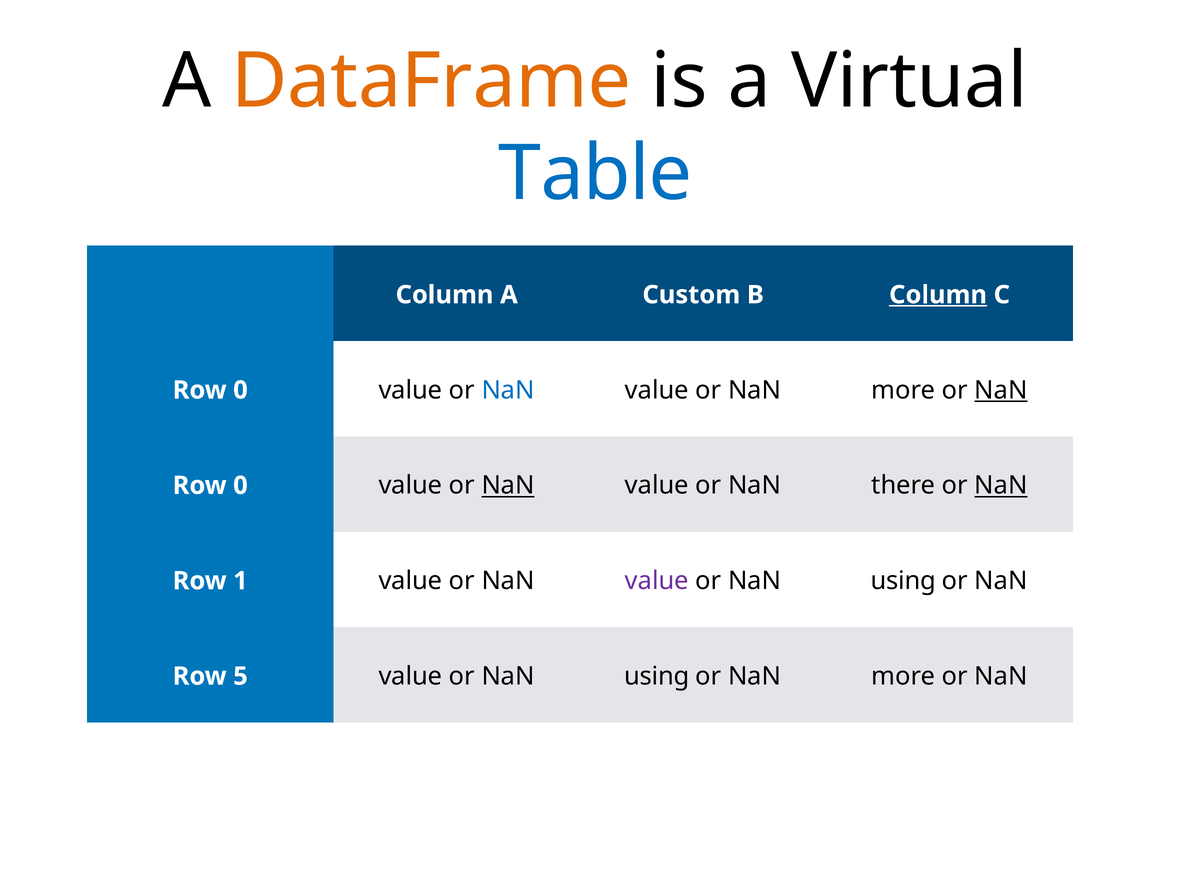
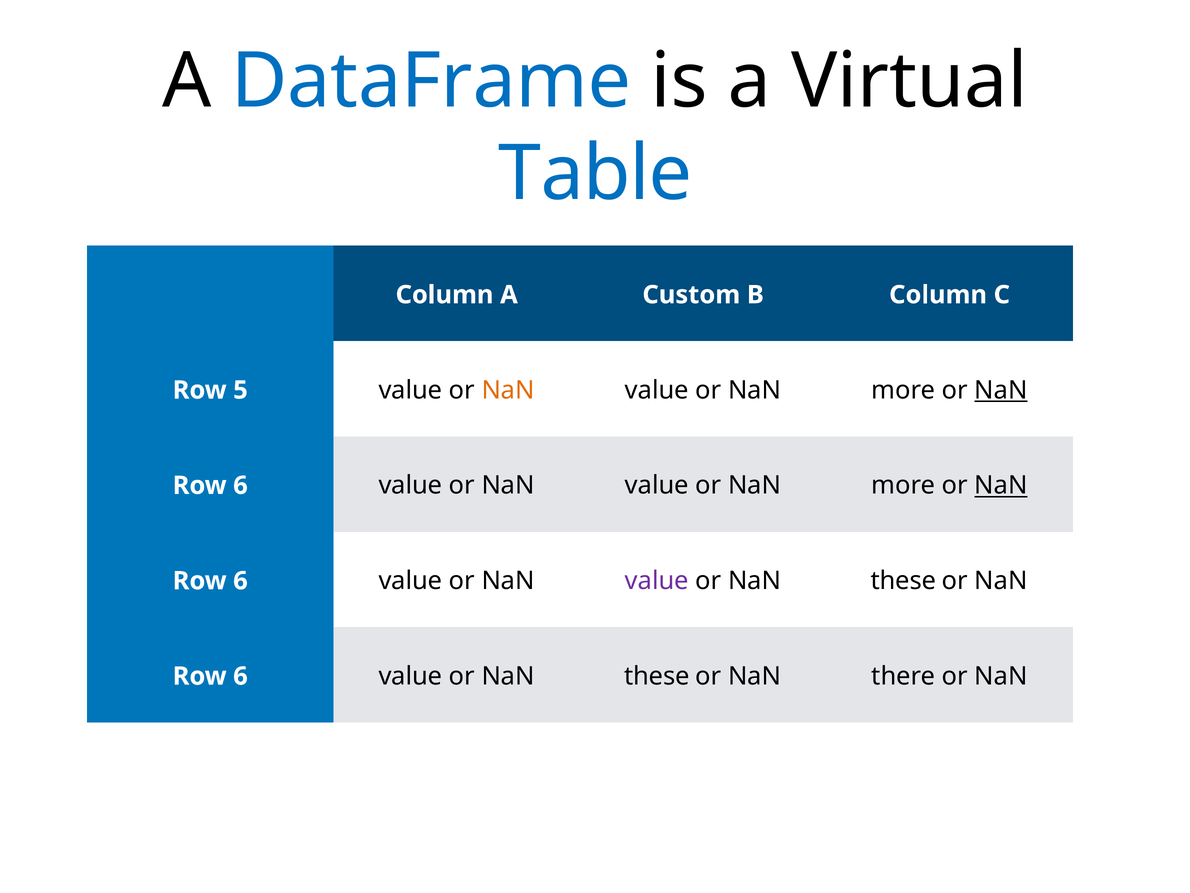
DataFrame colour: orange -> blue (431, 81)
Column underline: present -> none (938, 295)
0: 0 -> 5 (240, 390)
NaN colour: blue -> orange (508, 390)
0: 0 -> 6 (240, 485)
NaN underline: present -> none (508, 485)
there: there -> more (903, 485)
1: 1 -> 6 (240, 581)
using: using -> these (903, 581)
5: 5 -> 6 (240, 676)
using: using -> these (657, 676)
more: more -> there (903, 676)
